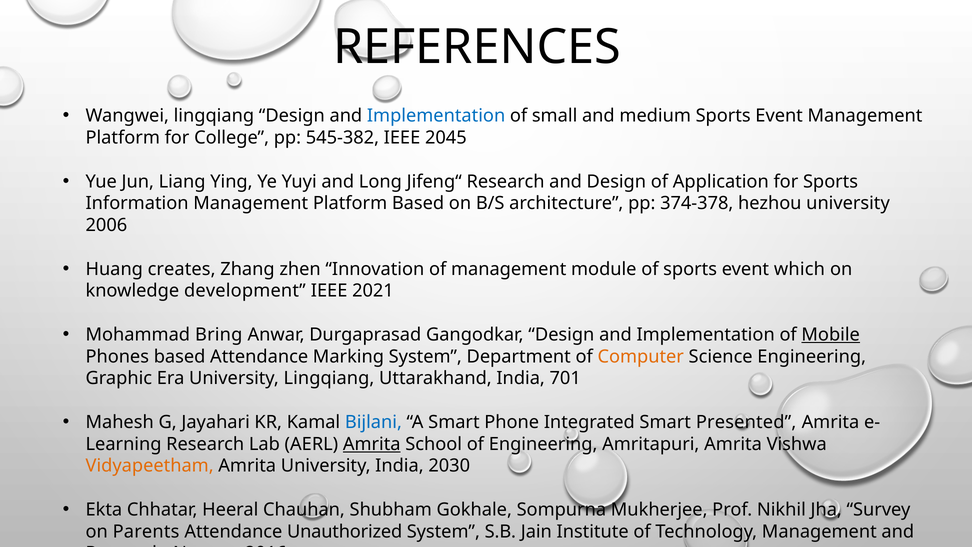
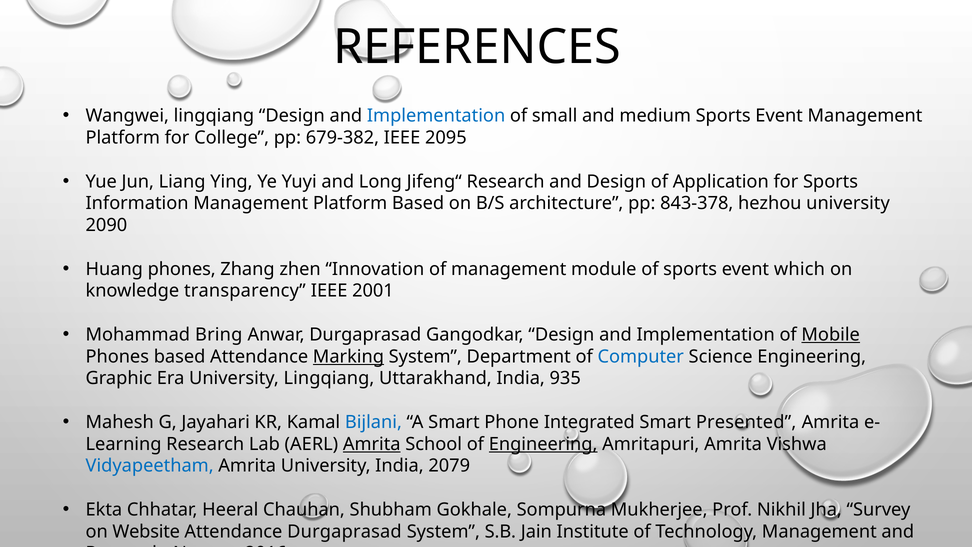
545-382: 545-382 -> 679-382 (342, 138)
2045: 2045 -> 2095 (446, 138)
374-378: 374-378 -> 843-378 (697, 203)
2006: 2006 -> 2090 (106, 225)
Huang creates: creates -> phones (182, 269)
development: development -> transparency (245, 291)
2021: 2021 -> 2001 (373, 291)
Marking underline: none -> present (348, 356)
Computer colour: orange -> blue (641, 356)
701: 701 -> 935 (565, 378)
Engineering underline: none -> present (543, 444)
Vidyapeetham colour: orange -> blue (150, 466)
2030: 2030 -> 2079 (449, 466)
Parents: Parents -> Website (146, 531)
Attendance Unauthorized: Unauthorized -> Durgaprasad (344, 531)
